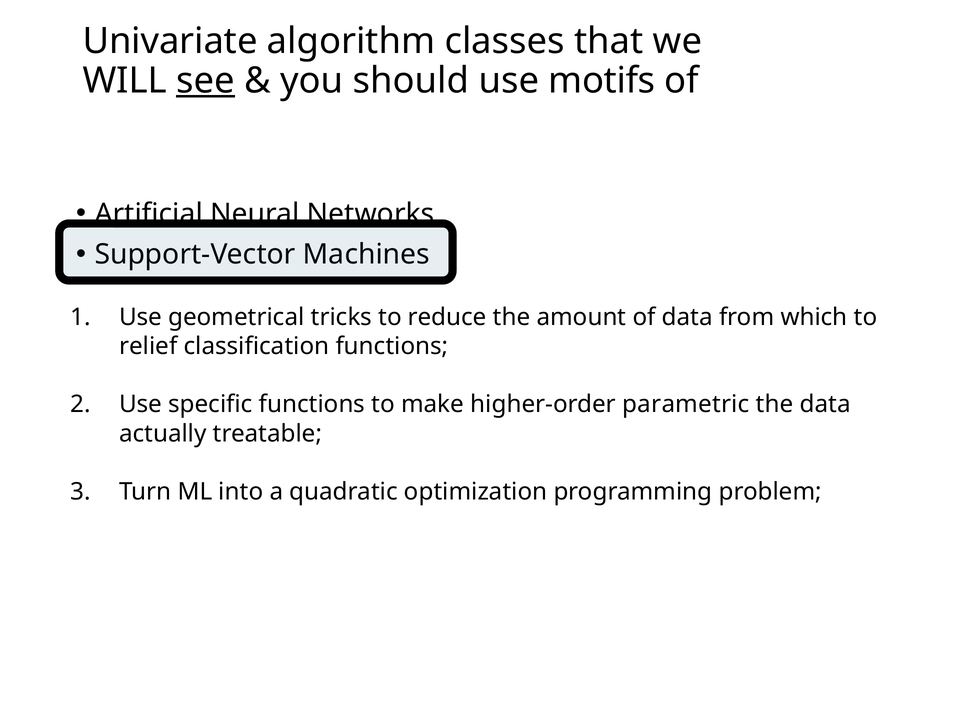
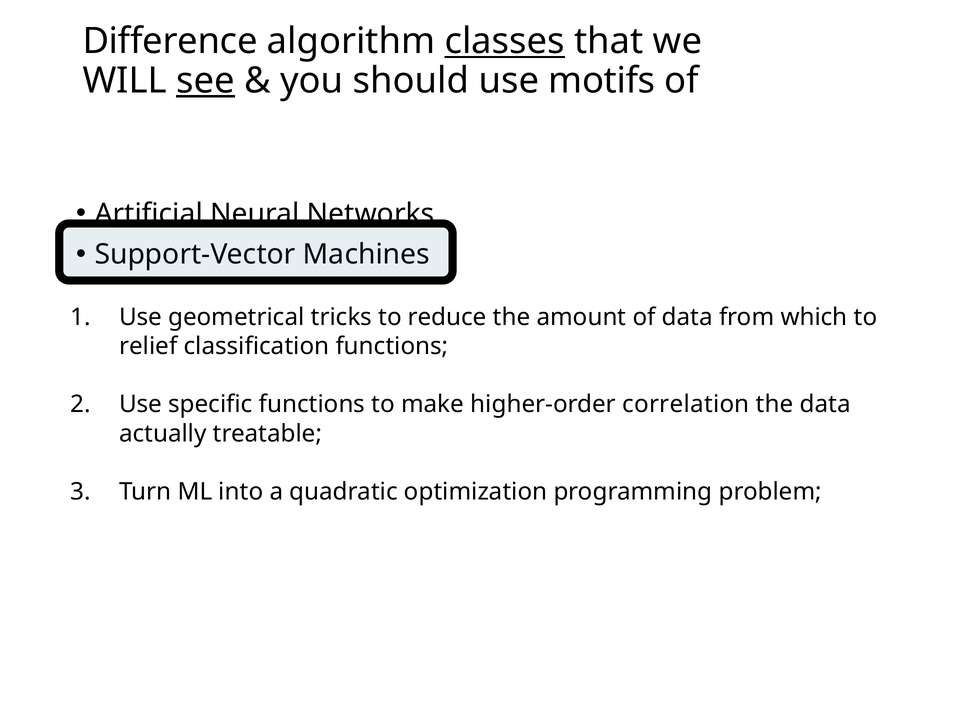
Univariate: Univariate -> Difference (170, 41)
classes underline: none -> present (505, 41)
parametric: parametric -> correlation (686, 405)
